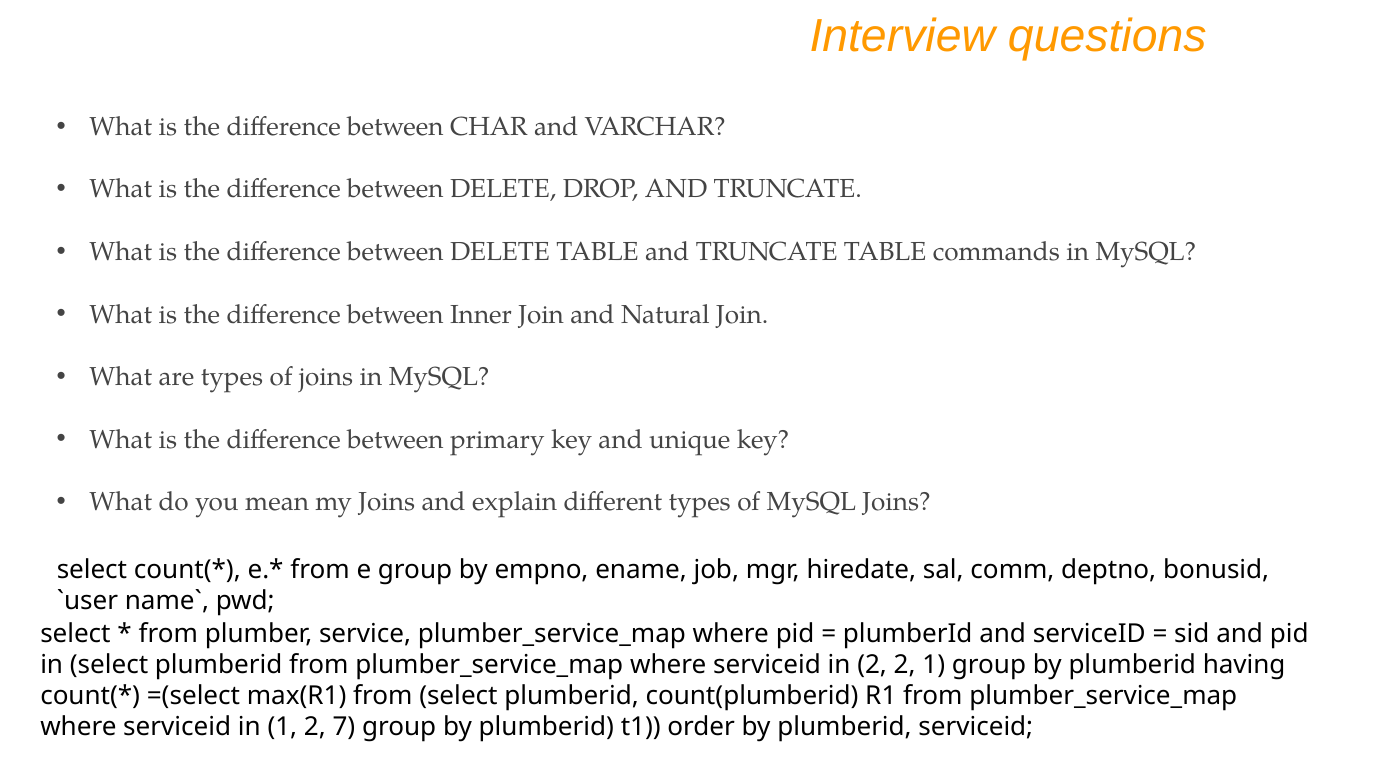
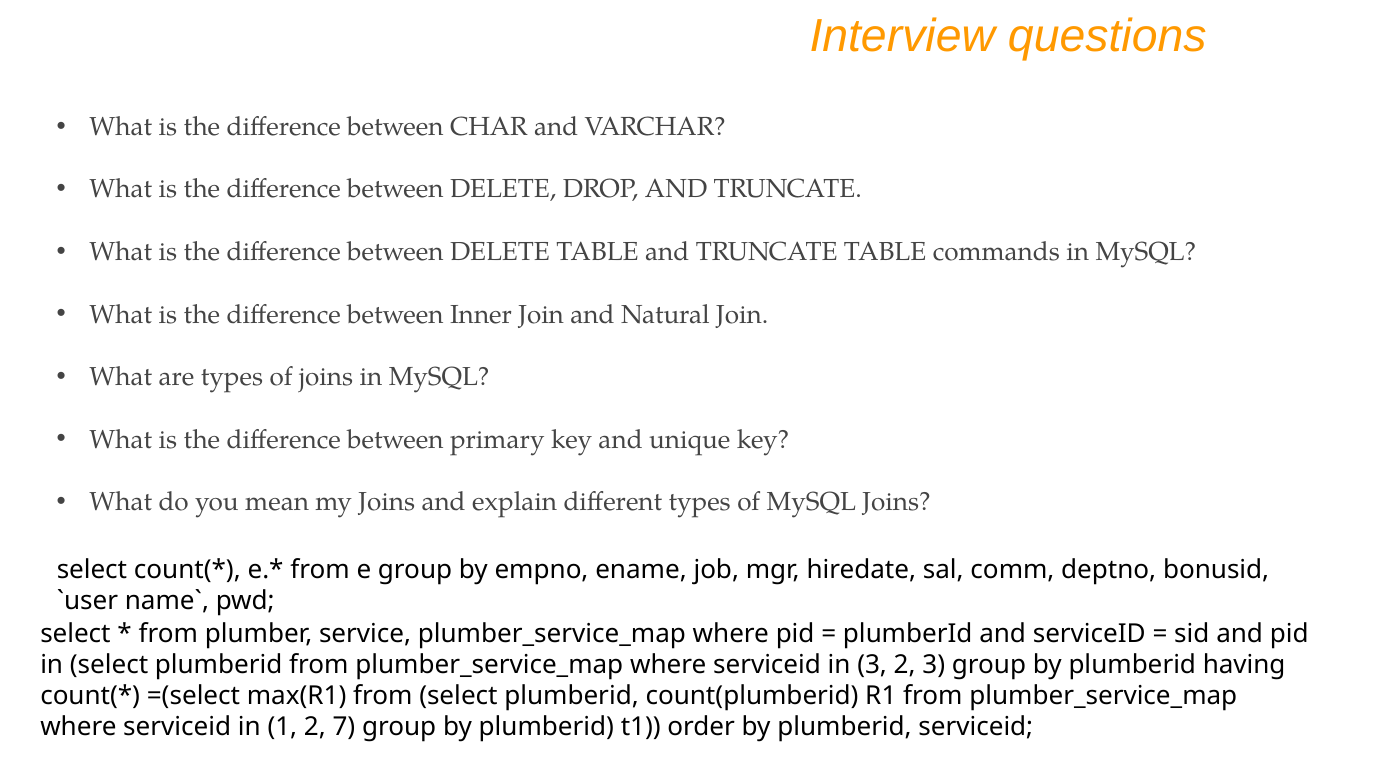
in 2: 2 -> 3 (872, 665)
2 1: 1 -> 3 (934, 665)
